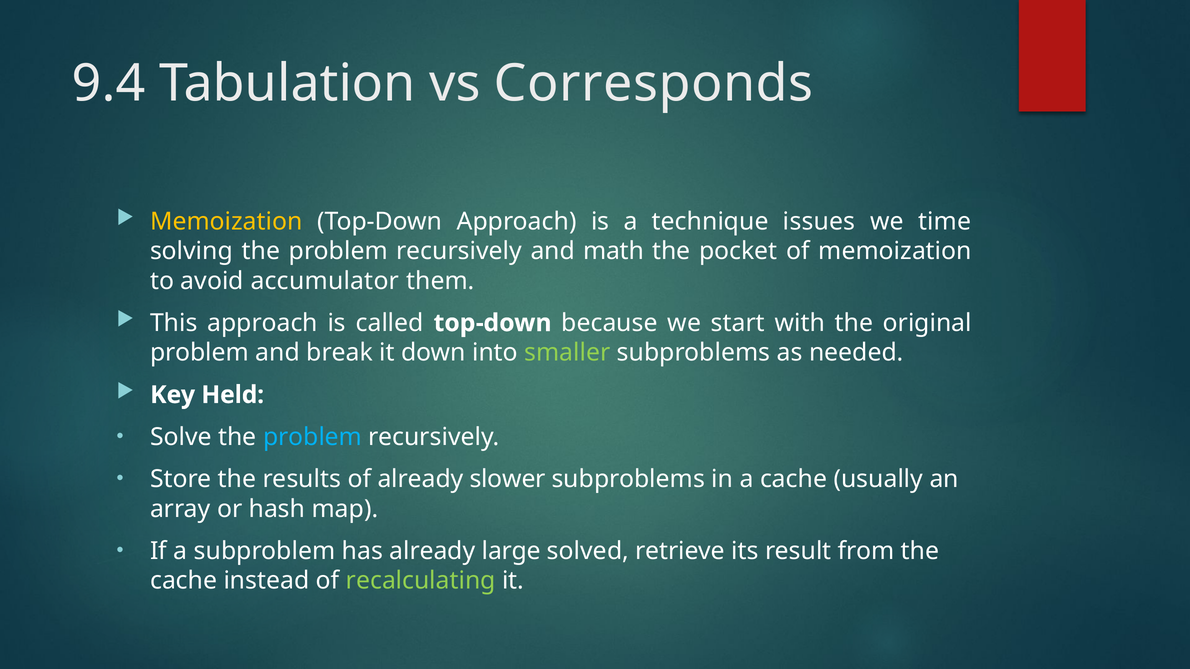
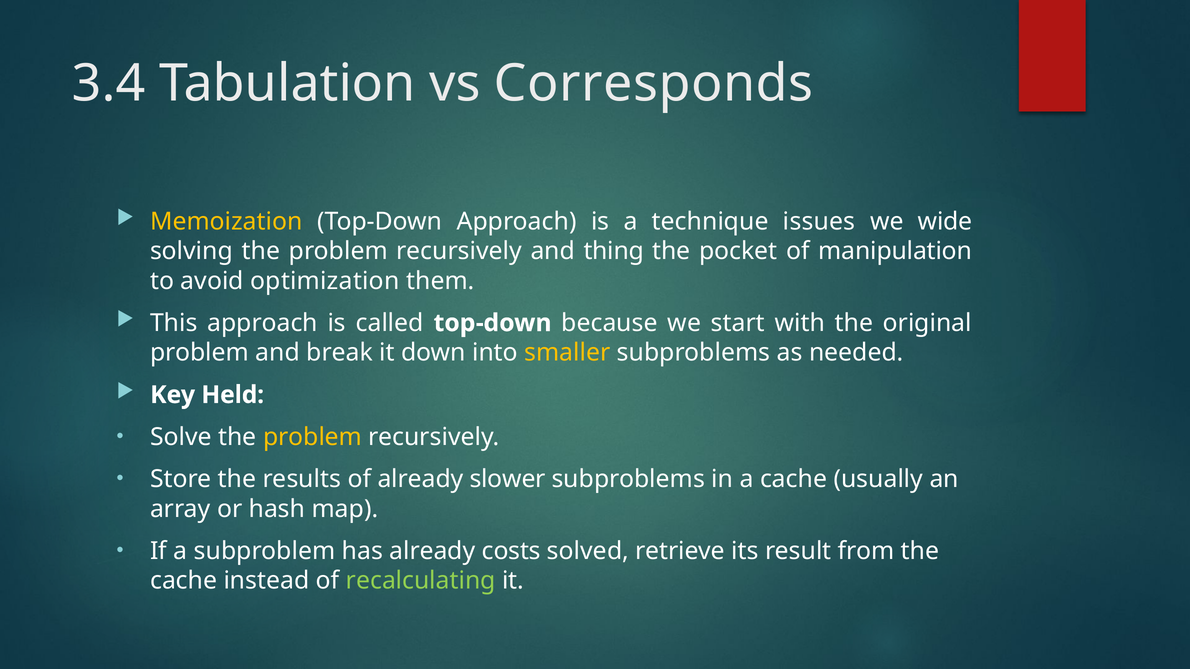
9.4: 9.4 -> 3.4 (109, 84)
time: time -> wide (945, 221)
math: math -> thing (614, 251)
of memoization: memoization -> manipulation (895, 251)
accumulator: accumulator -> optimization (325, 281)
smaller colour: light green -> yellow (567, 353)
problem colour: light blue -> yellow (312, 437)
large: large -> costs (511, 551)
